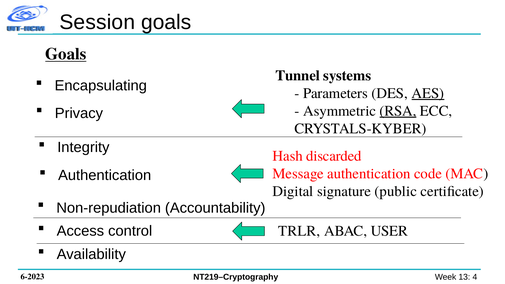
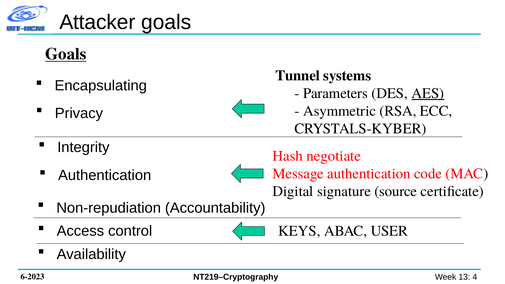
Session: Session -> Attacker (97, 22)
RSA underline: present -> none (398, 111)
discarded: discarded -> negotiate (334, 156)
public: public -> source (396, 191)
TRLR: TRLR -> KEYS (299, 231)
